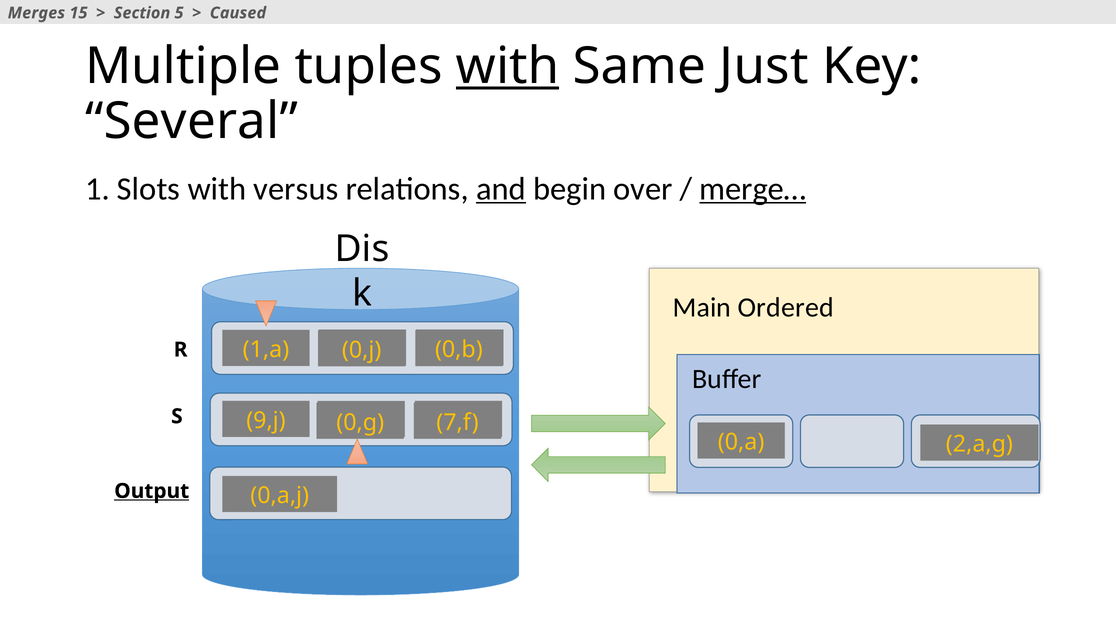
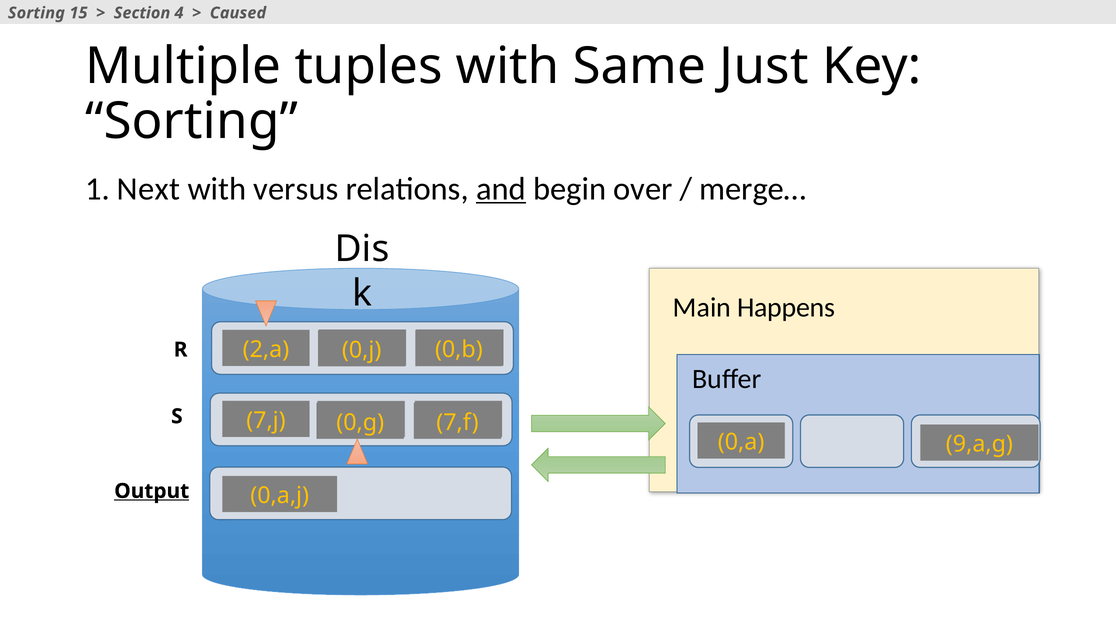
Merges: Merges -> Sorting (36, 13)
5: 5 -> 4 (179, 13)
with underline: present -> none (508, 66)
Several: Several -> Sorting (192, 121)
Slots: Slots -> Next (148, 189)
merge… underline: present -> none (753, 189)
Ordered: Ordered -> Happens (786, 308)
1,a: 1,a -> 2,a (266, 349)
9,j: 9,j -> 7,j (266, 420)
2,a,g: 2,a,g -> 9,a,g (979, 444)
